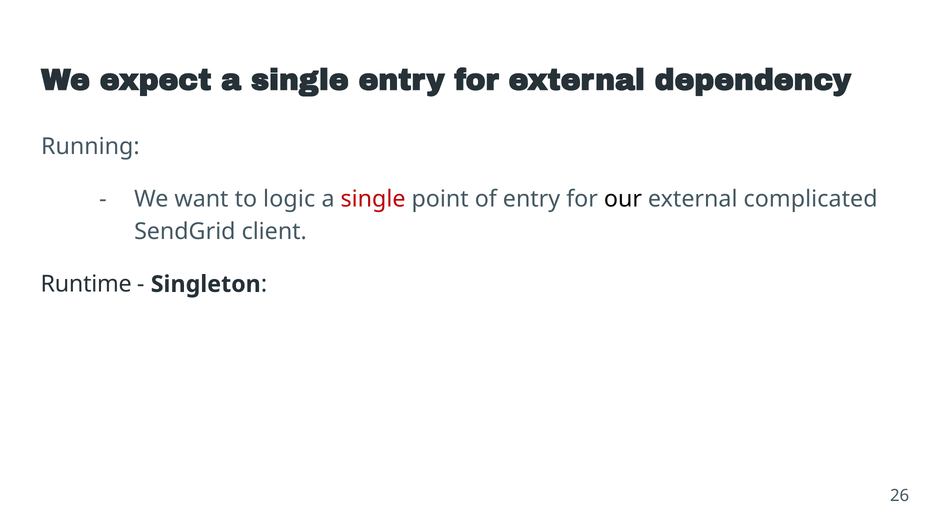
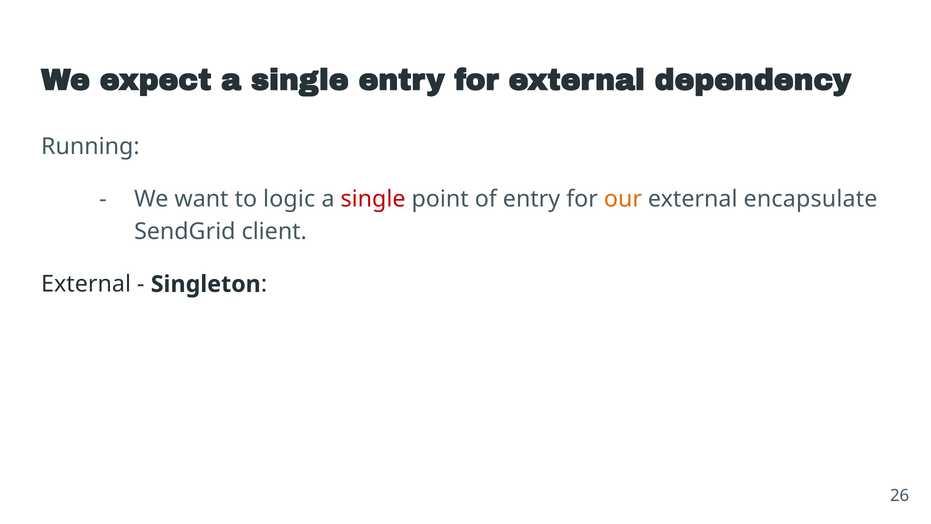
our colour: black -> orange (623, 199)
complicated: complicated -> encapsulate (811, 199)
Runtime: Runtime -> External (86, 284)
